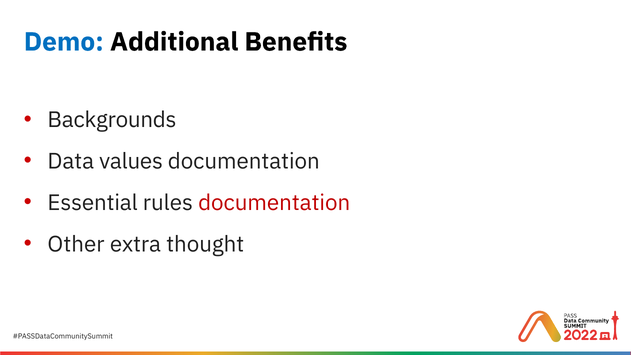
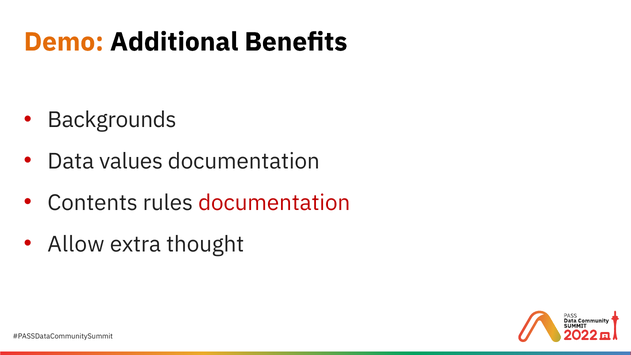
Demo colour: blue -> orange (64, 42)
Essential: Essential -> Contents (93, 203)
Other: Other -> Allow (76, 244)
